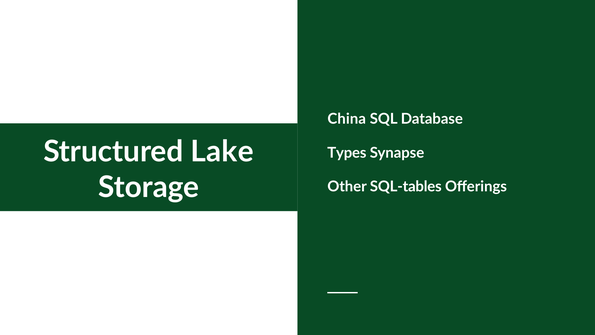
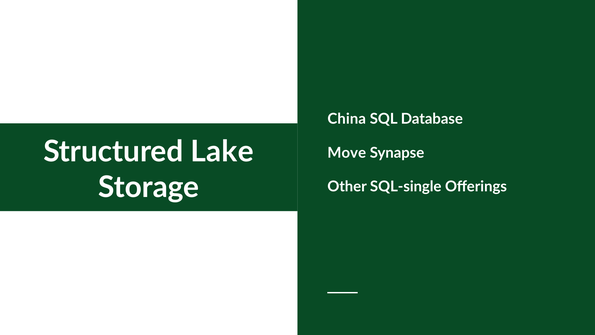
Types: Types -> Move (347, 153)
SQL-tables: SQL-tables -> SQL-single (406, 186)
